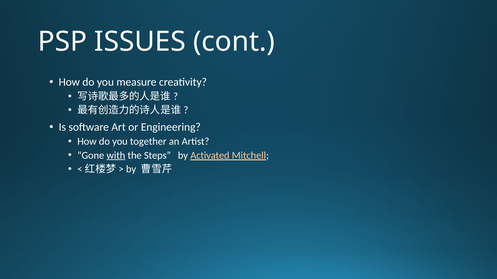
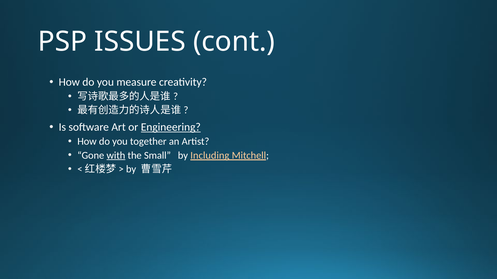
Engineering underline: none -> present (171, 127)
Steps: Steps -> Small (157, 156)
Activated: Activated -> Including (210, 156)
